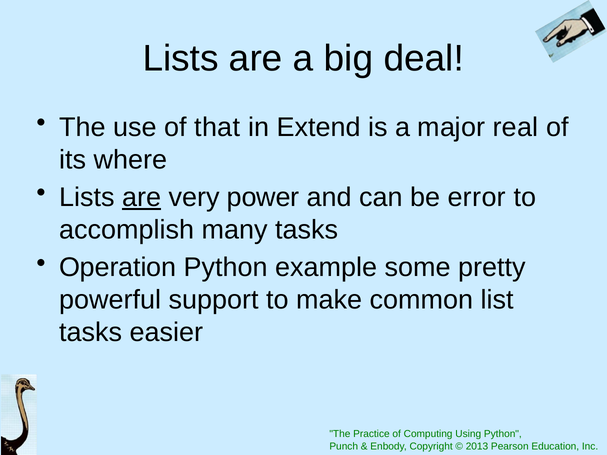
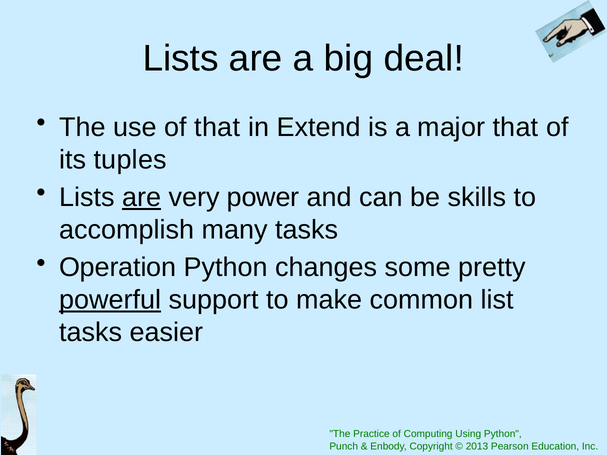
major real: real -> that (516, 127)
where: where -> tuples (130, 160)
error: error -> skills (477, 198)
example: example -> changes (326, 268)
powerful underline: none -> present (110, 300)
